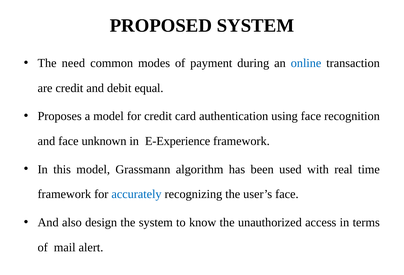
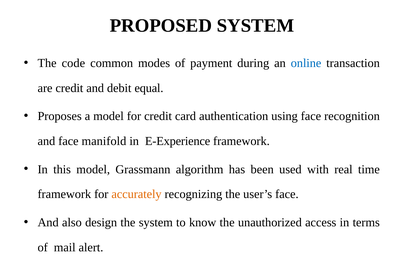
need: need -> code (73, 63)
unknown: unknown -> manifold (104, 141)
accurately colour: blue -> orange (137, 194)
